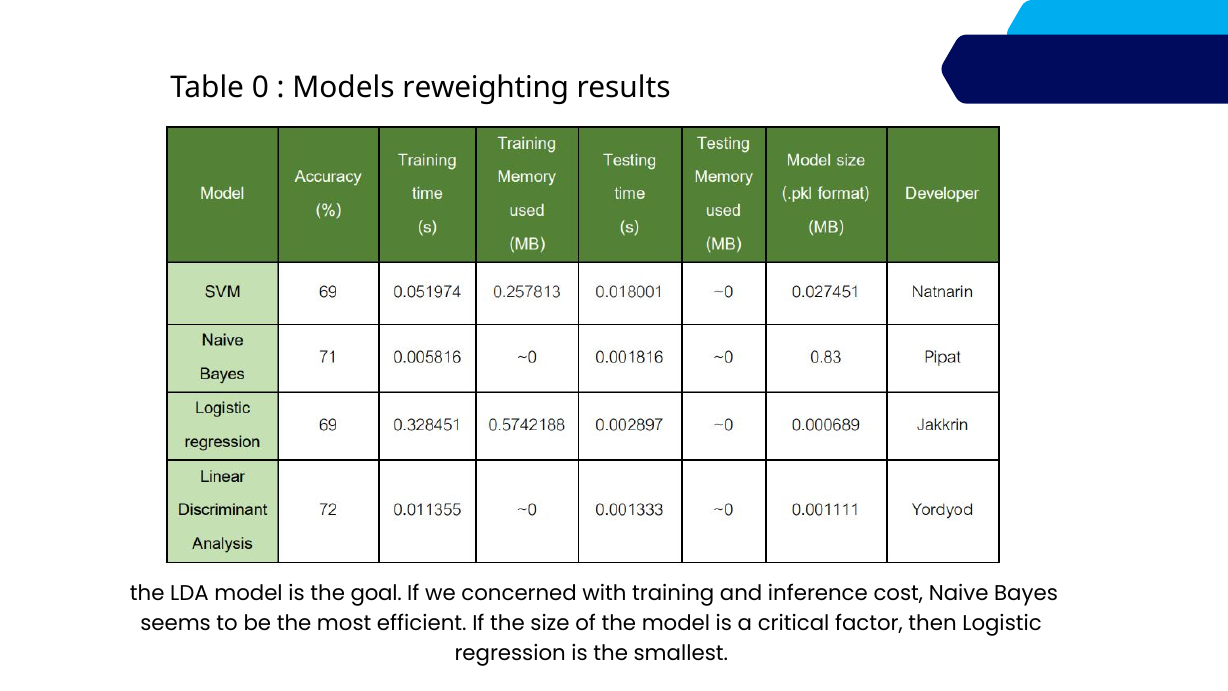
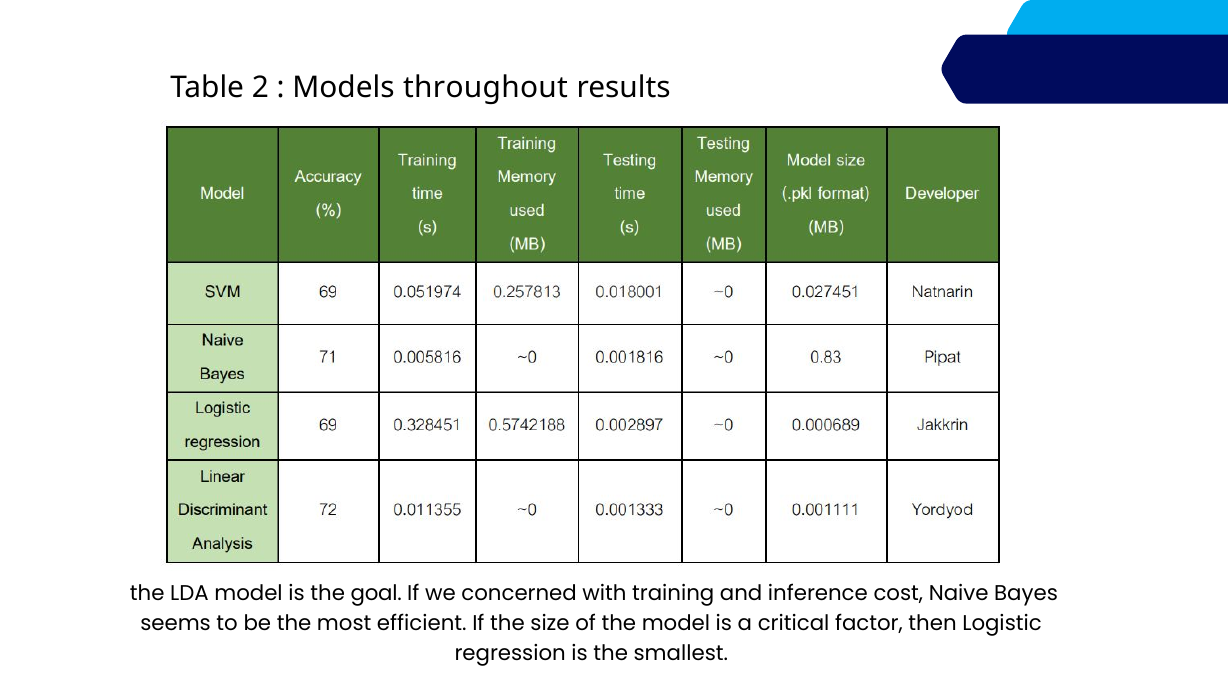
0: 0 -> 2 (260, 88)
reweighting: reweighting -> throughout (485, 88)
